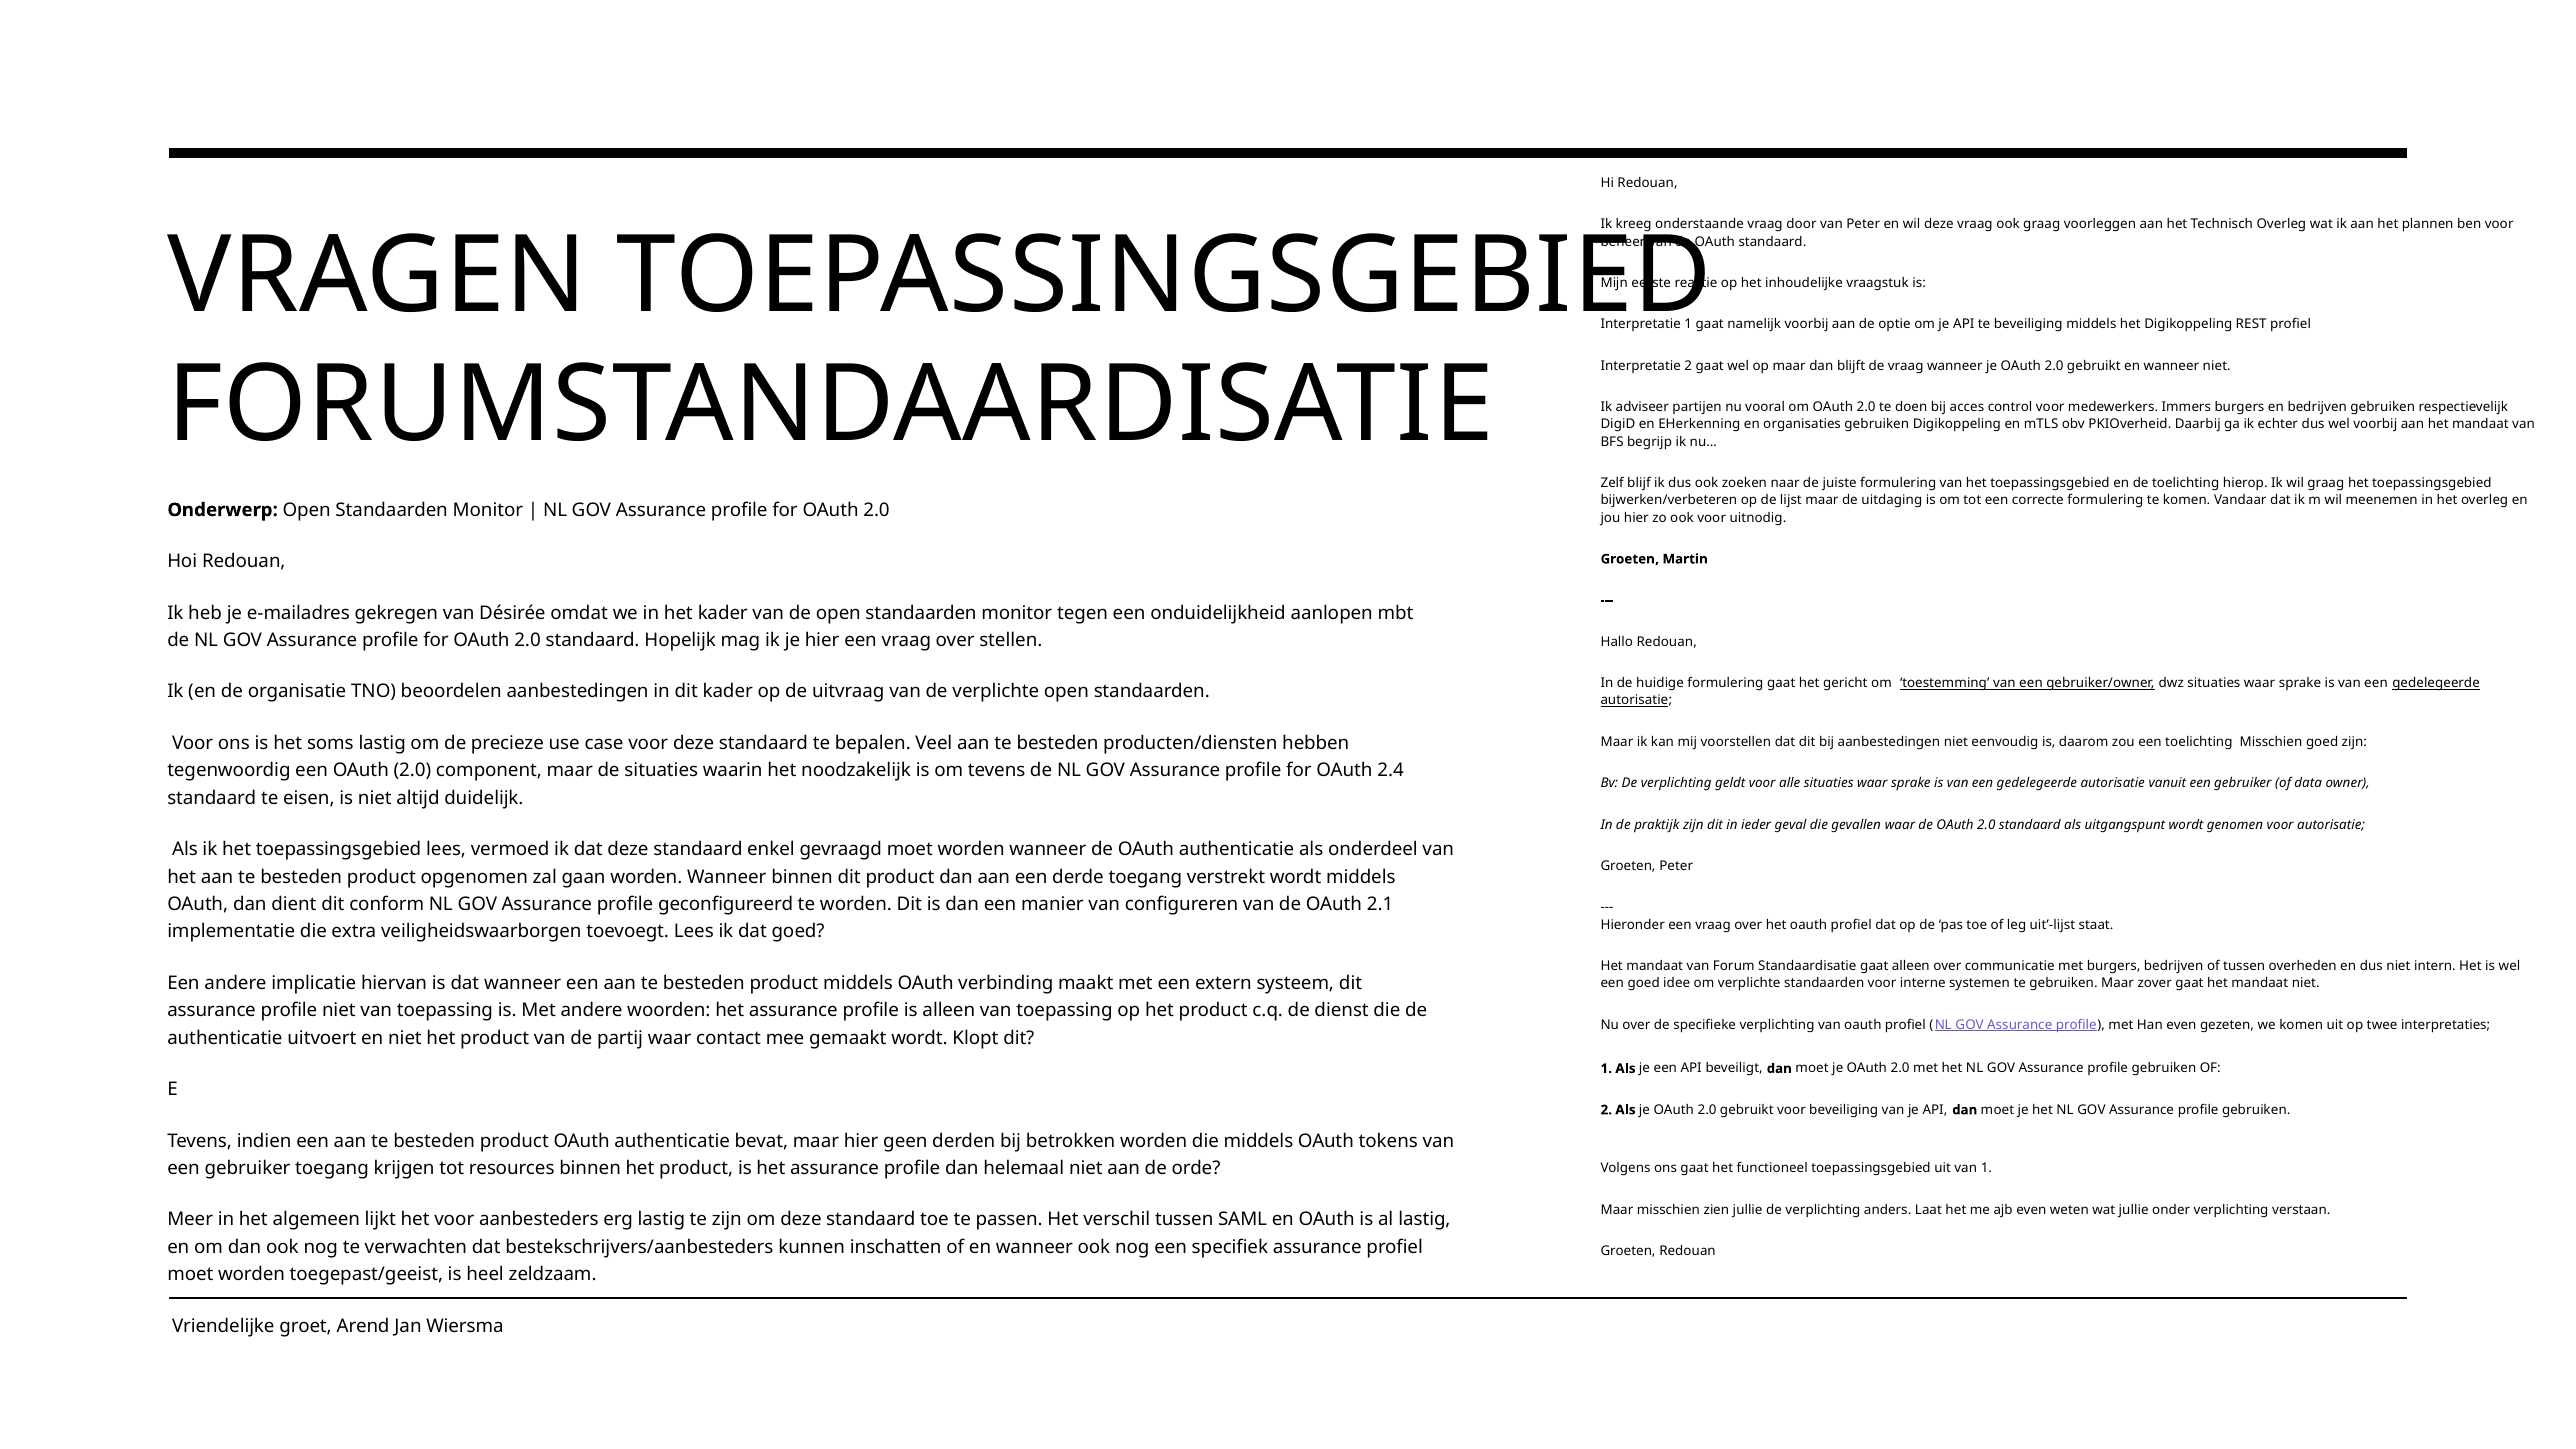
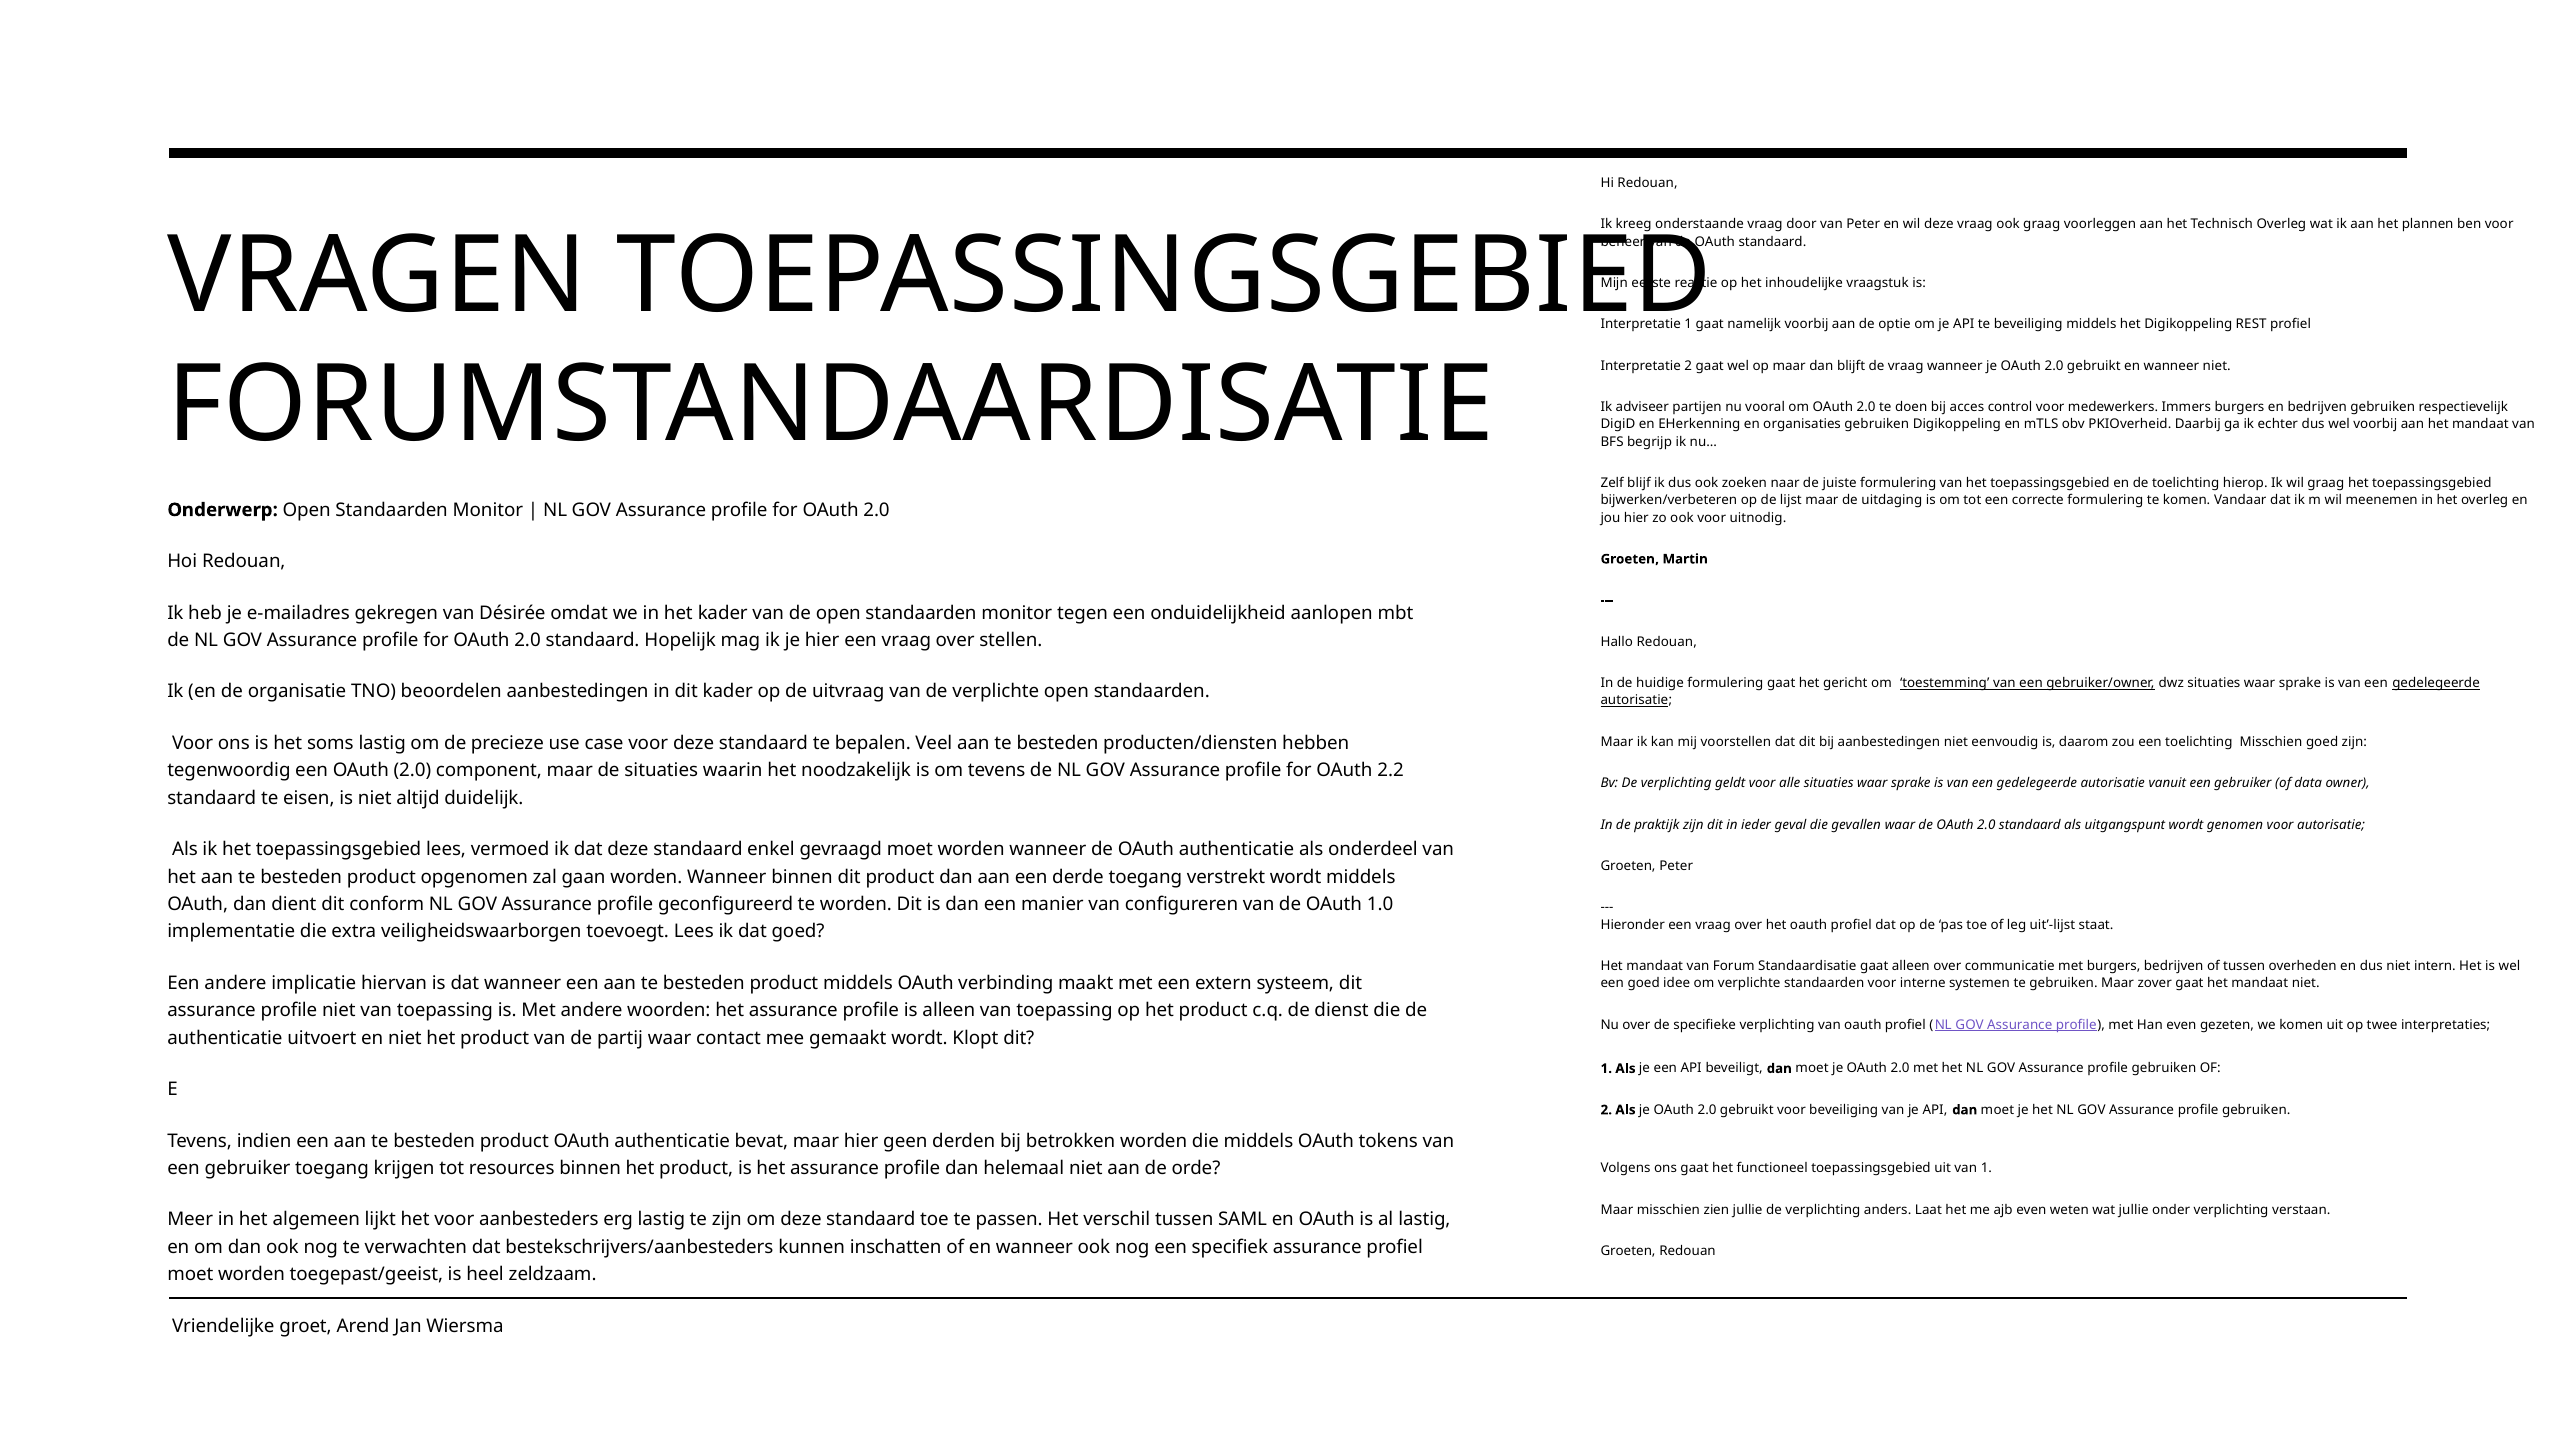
2.4: 2.4 -> 2.2 (1391, 771)
2.1: 2.1 -> 1.0 (1380, 904)
